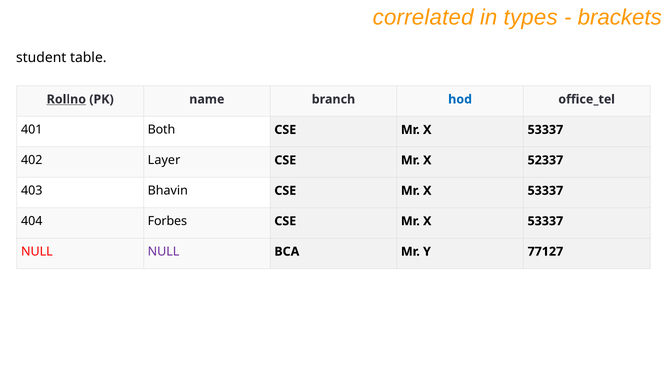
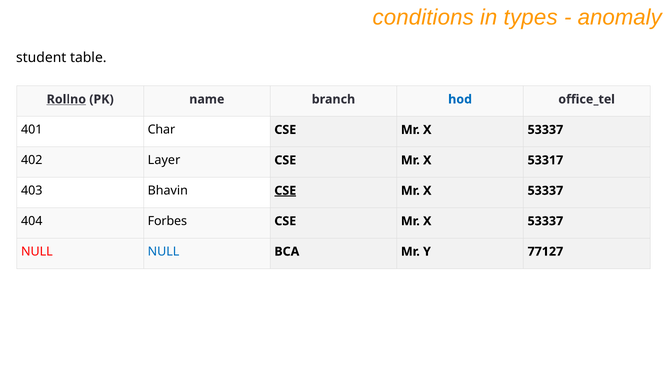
correlated: correlated -> conditions (423, 17)
brackets: brackets -> anomaly (620, 17)
Both: Both -> Char (161, 130)
52337: 52337 -> 53317 (545, 160)
CSE underline: none -> present (285, 191)
NULL colour: purple -> blue (164, 252)
